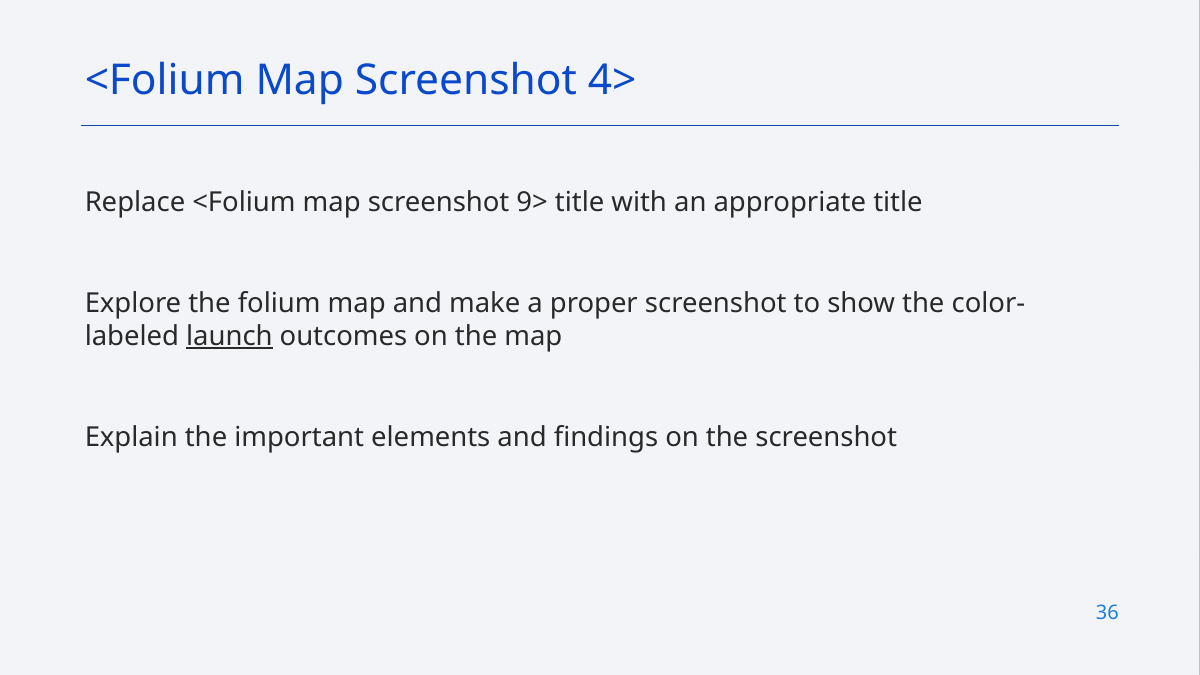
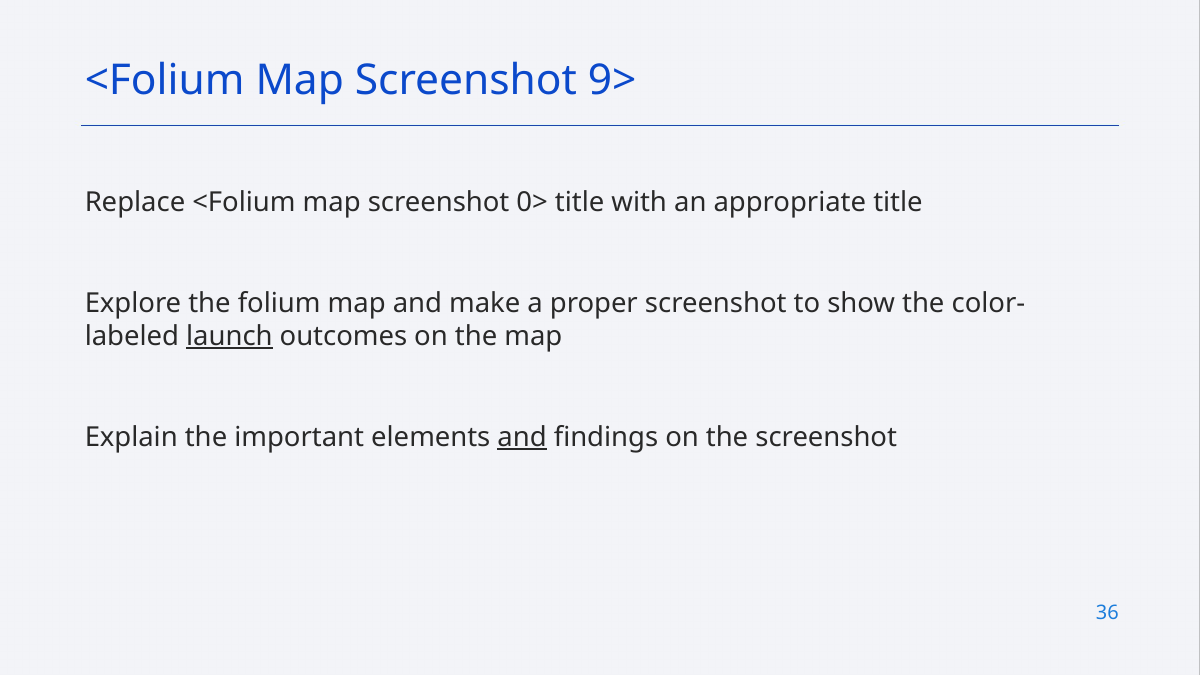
4>: 4> -> 9> (612, 80)
9>: 9> -> 0> (532, 203)
and underline: none -> present (522, 437)
